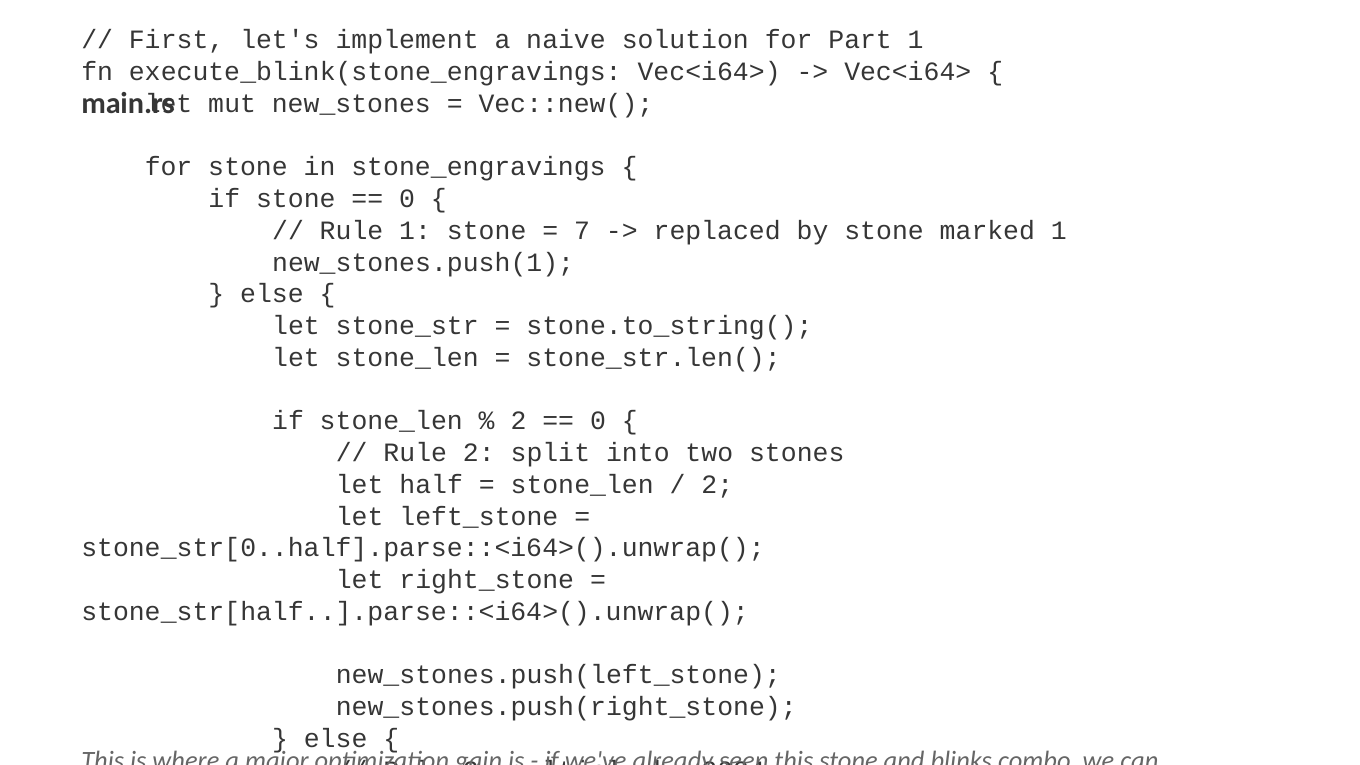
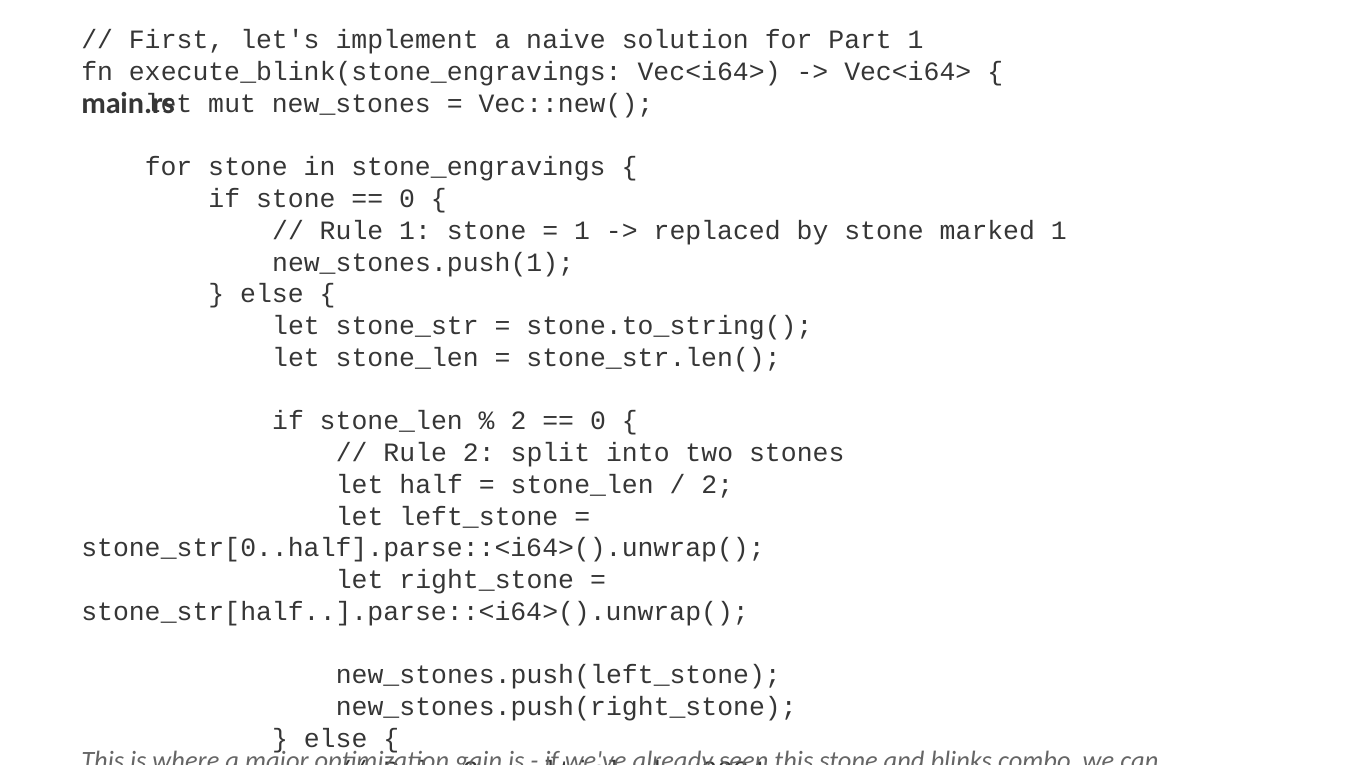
7: 7 -> 1 (582, 231)
